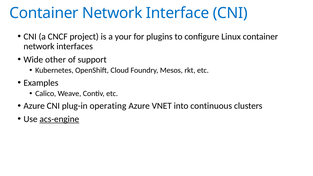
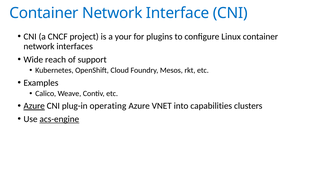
other: other -> reach (56, 60)
Azure underline: none -> present (34, 106)
continuous: continuous -> capabilities (211, 106)
